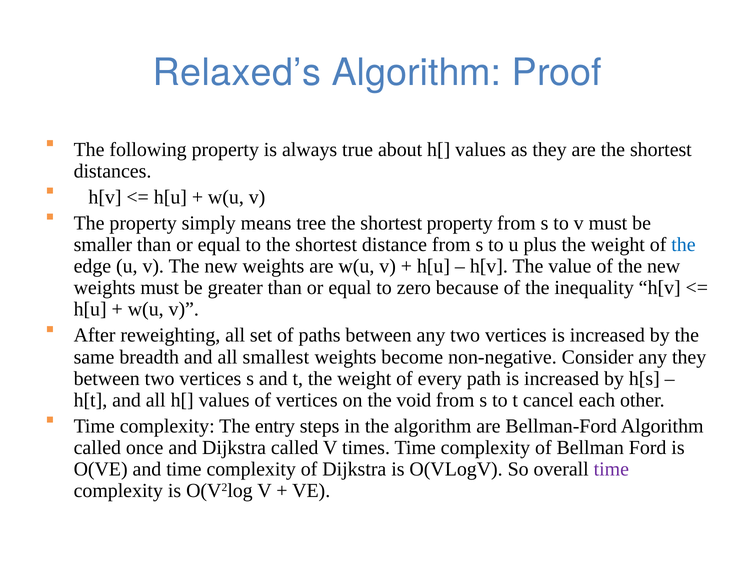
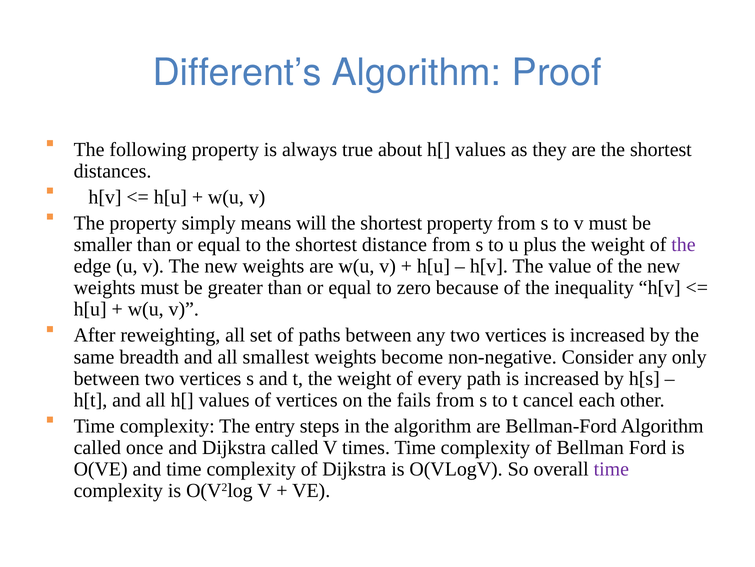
Relaxed’s: Relaxed’s -> Different’s (237, 72)
tree: tree -> will (311, 223)
the colour: blue -> purple (683, 244)
any they: they -> only (689, 356)
void: void -> fails (414, 400)
